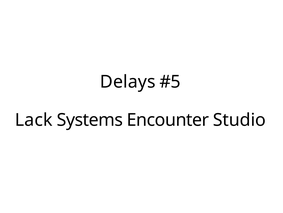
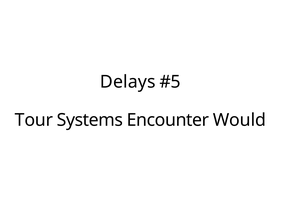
Lack: Lack -> Tour (34, 120)
Studio: Studio -> Would (239, 120)
